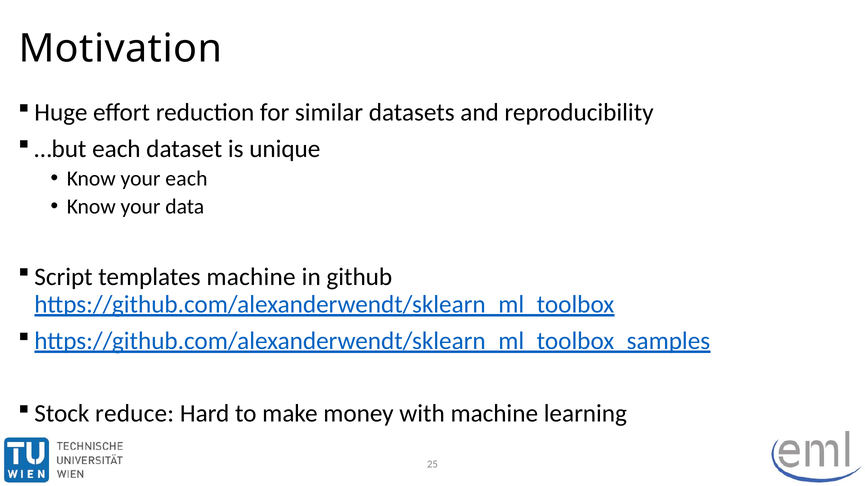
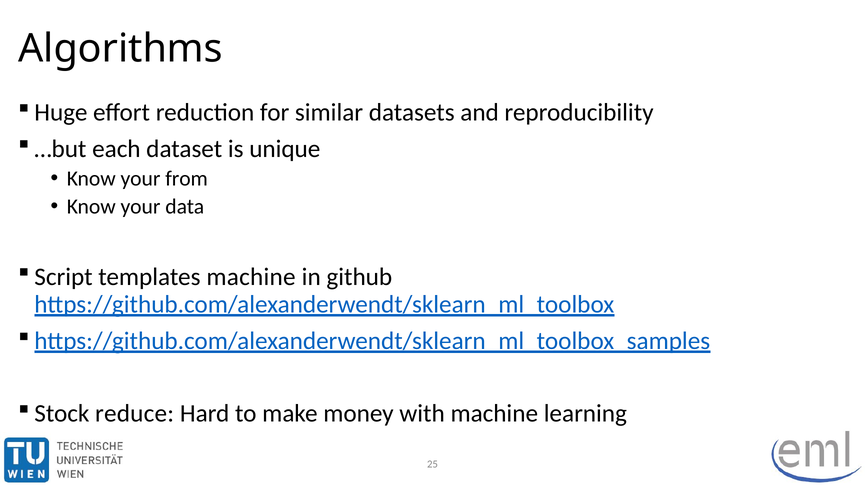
Motivation: Motivation -> Algorithms (121, 49)
your each: each -> from (187, 179)
